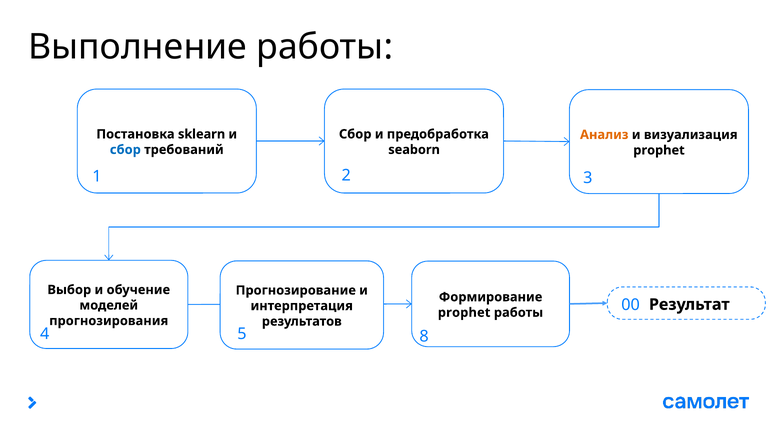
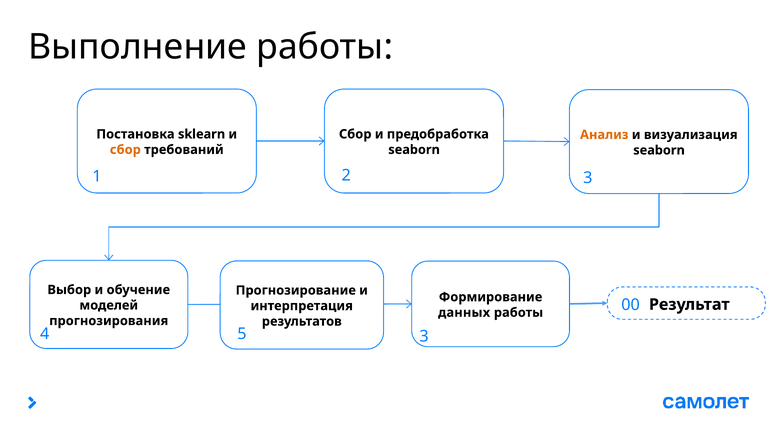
сбор colour: blue -> orange (125, 150)
prophet: prophet -> seaborn (659, 150)
prophet: prophet -> данных (464, 313)
5 8: 8 -> 3 (424, 337)
